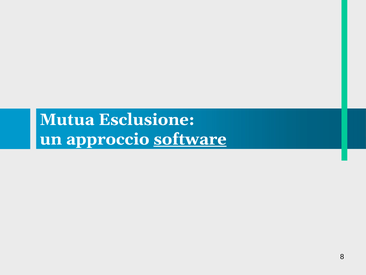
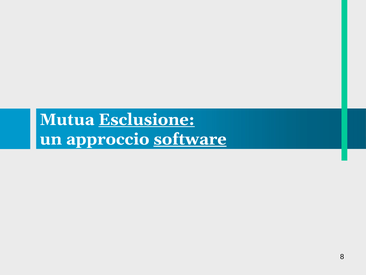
Esclusione underline: none -> present (147, 119)
